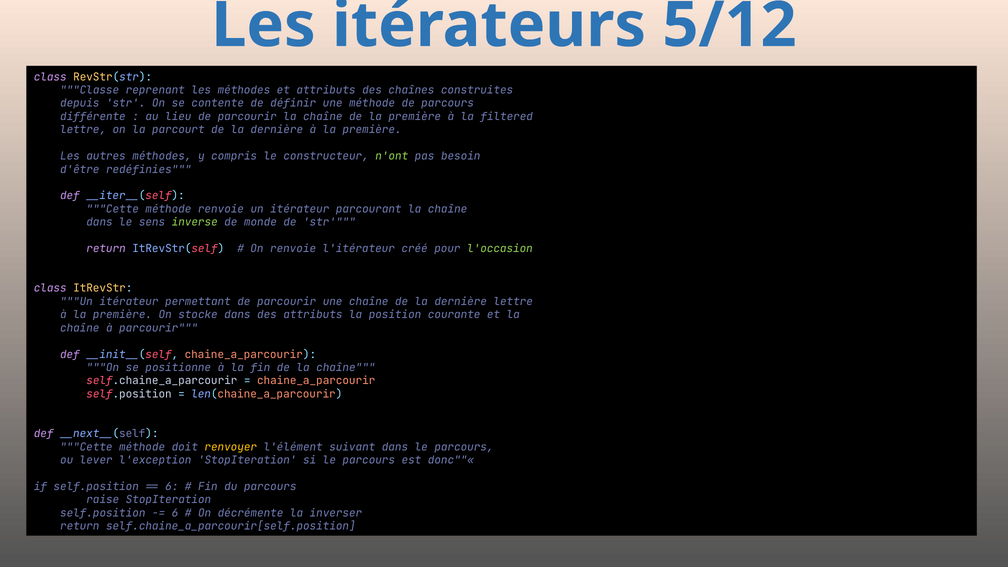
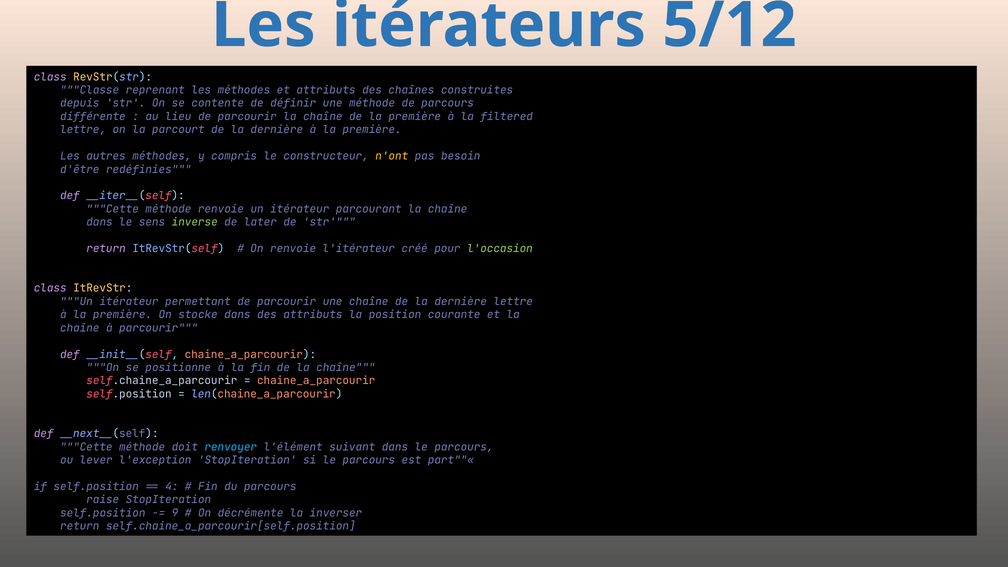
n'ont colour: light green -> yellow (392, 156)
monde: monde -> later (260, 222)
renvoyer colour: yellow -> light blue (231, 447)
donc""«: donc""« -> part""« (451, 460)
6: 6 -> 4 (172, 487)
6: 6 -> 9 (175, 513)
